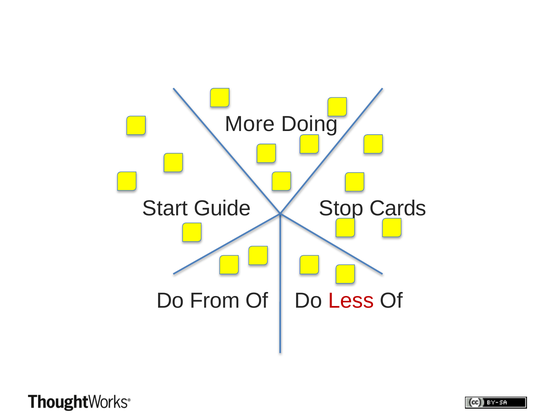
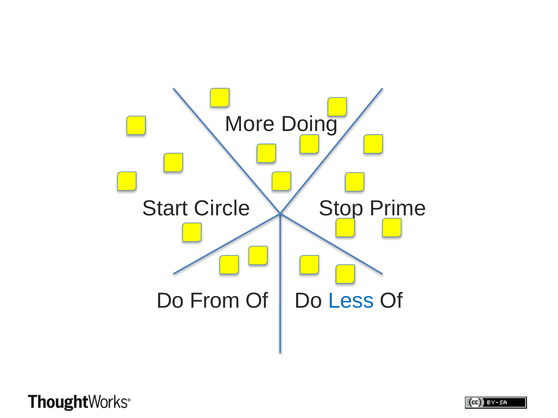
Guide: Guide -> Circle (222, 209)
Cards: Cards -> Prime (398, 209)
Less colour: red -> blue (351, 301)
